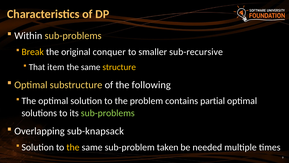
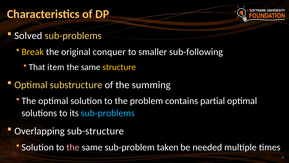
Within: Within -> Solved (28, 36)
sub-recursive: sub-recursive -> sub-following (196, 52)
following: following -> summing (151, 85)
sub-problems colour: light green -> light blue (108, 113)
sub-knapsack: sub-knapsack -> sub-structure (95, 131)
the colour: yellow -> pink (73, 147)
